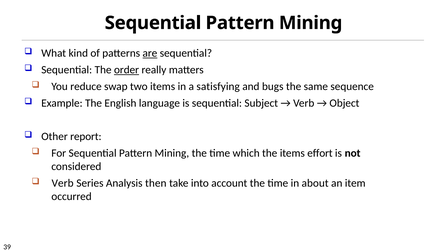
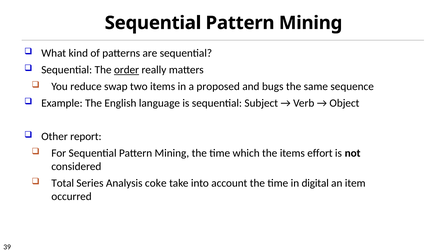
are underline: present -> none (150, 53)
satisfying: satisfying -> proposed (218, 87)
Verb: Verb -> Total (63, 183)
then: then -> coke (156, 183)
about: about -> digital (315, 183)
